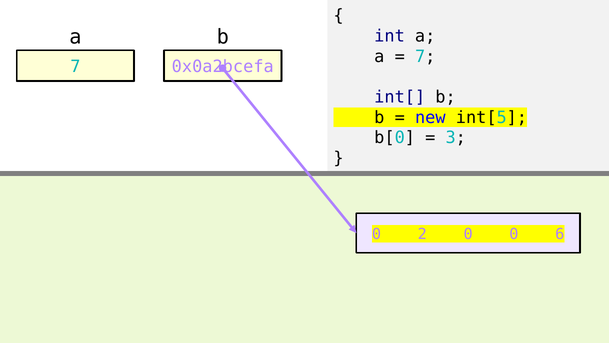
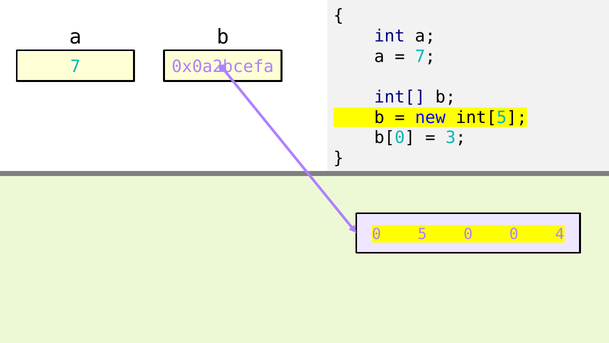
2: 2 -> 5 (422, 234)
6: 6 -> 4 (560, 234)
